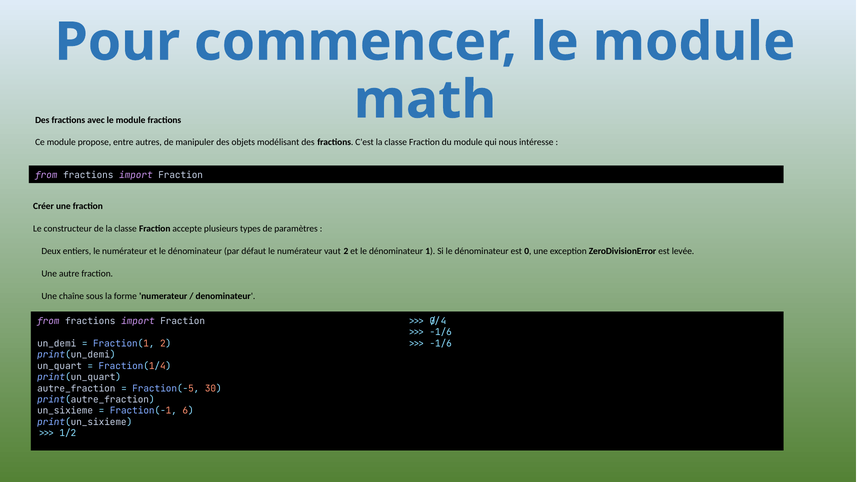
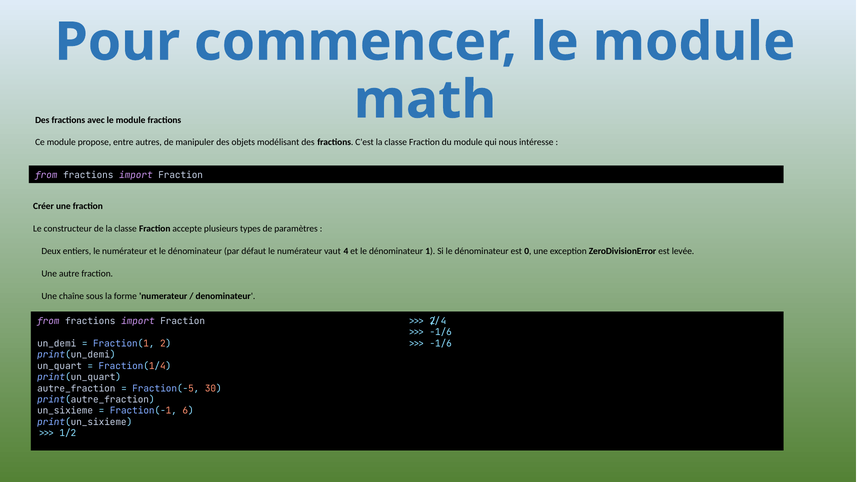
vaut 2: 2 -> 4 (346, 251)
0/4: 0/4 -> 2/4 (438, 321)
